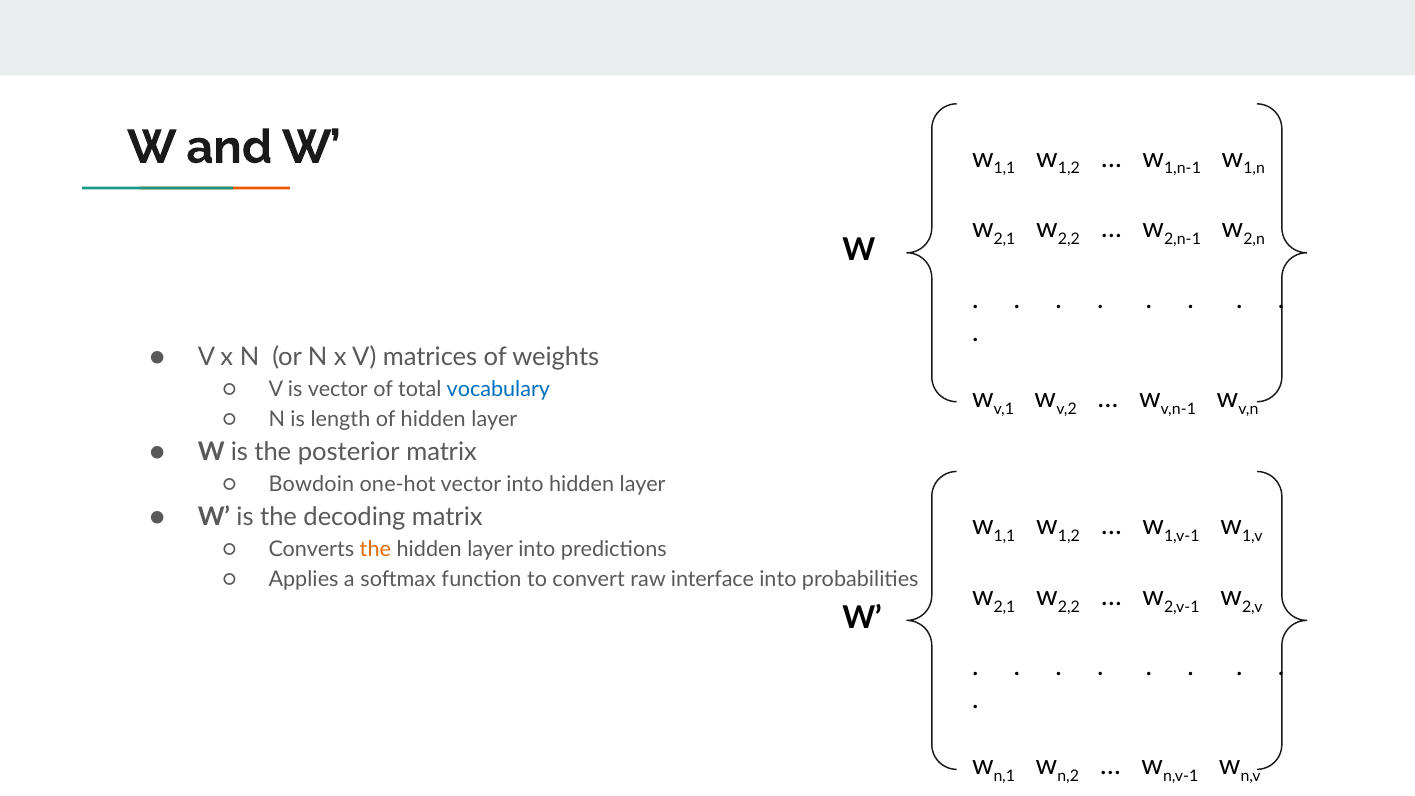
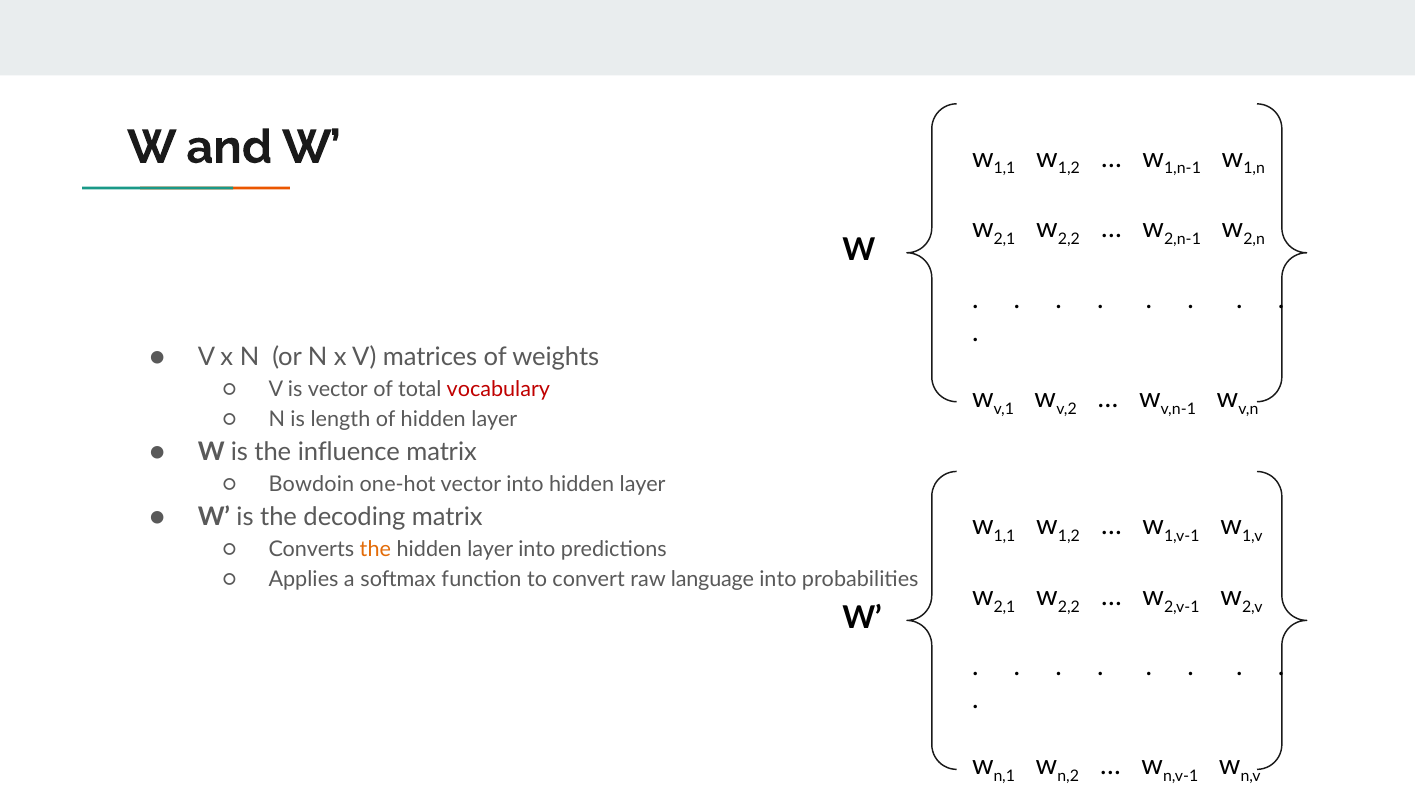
vocabulary colour: blue -> red (498, 389)
posterior: posterior -> influence (349, 452)
interface: interface -> language (713, 579)
